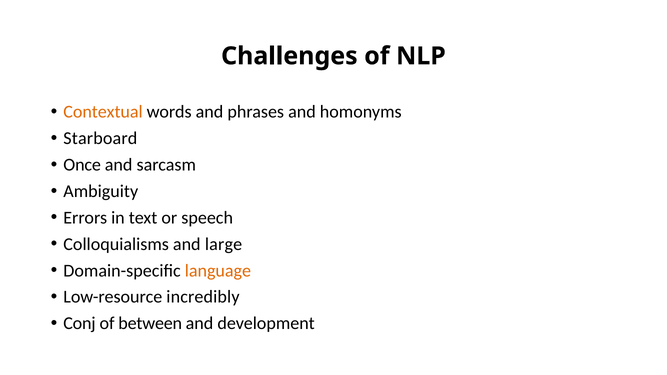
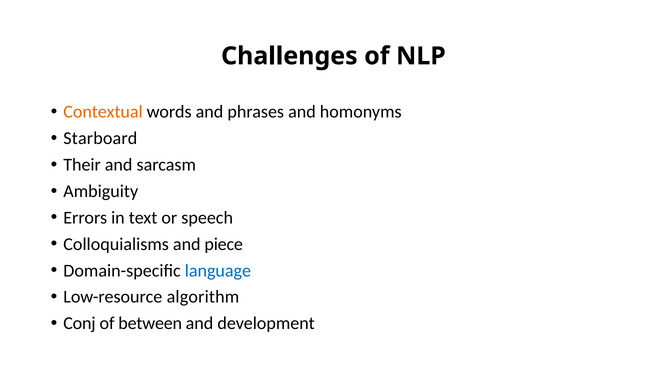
Once: Once -> Their (82, 165)
large: large -> piece (224, 244)
language colour: orange -> blue (218, 271)
incredibly: incredibly -> algorithm (203, 297)
